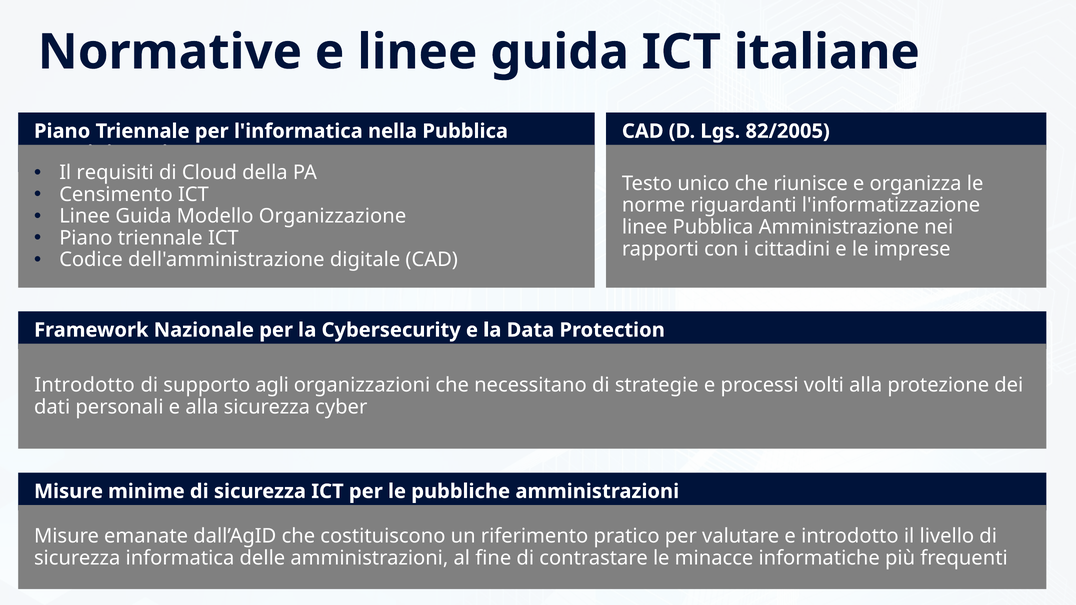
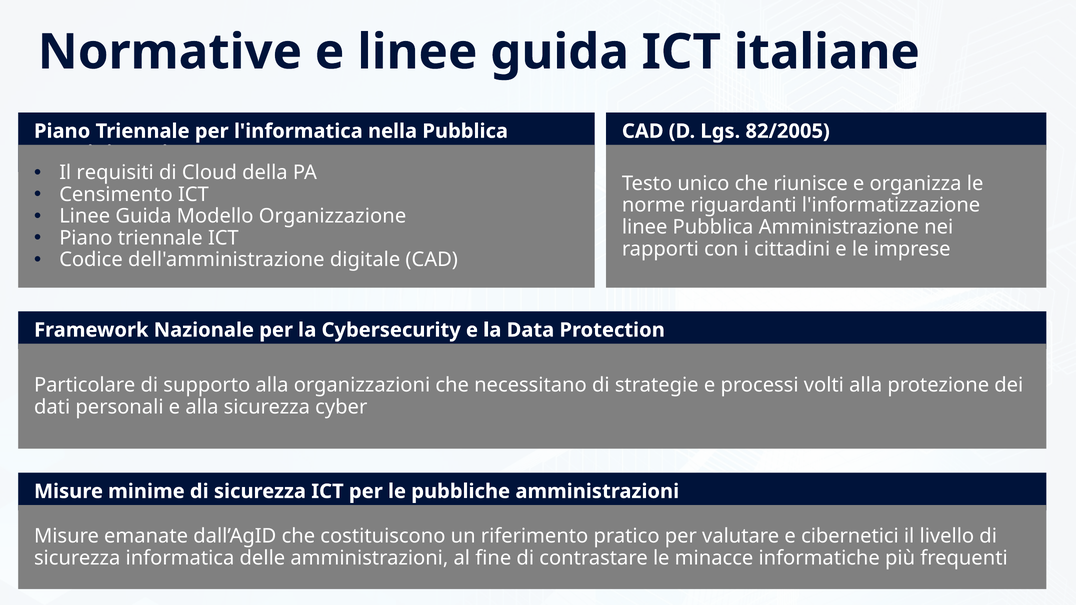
Introdotto: Introdotto -> Particolare (85, 385)
supporto agli: agli -> alla (272, 385)
e introdotto: introdotto -> cibernetici (850, 536)
